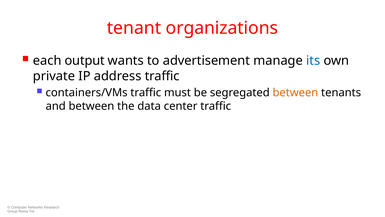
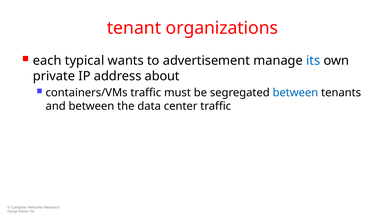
output: output -> typical (85, 61)
address traffic: traffic -> about (162, 76)
between colour: orange -> blue (295, 93)
